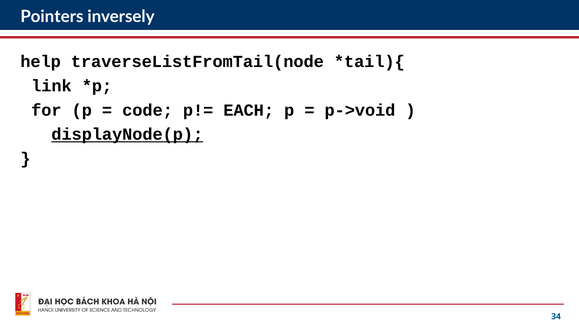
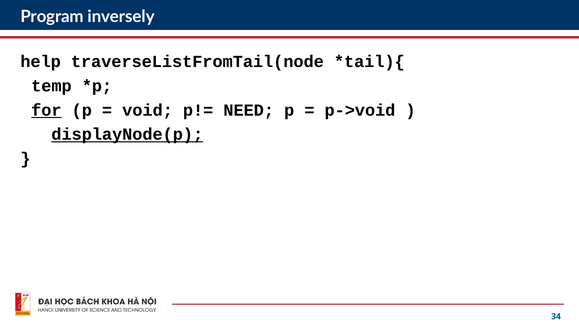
Pointers: Pointers -> Program (52, 17)
link: link -> temp (51, 86)
for underline: none -> present (46, 110)
code: code -> void (148, 110)
EACH: EACH -> NEED (249, 110)
